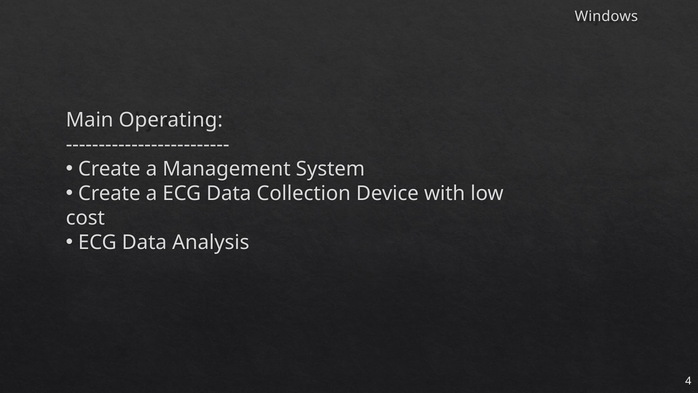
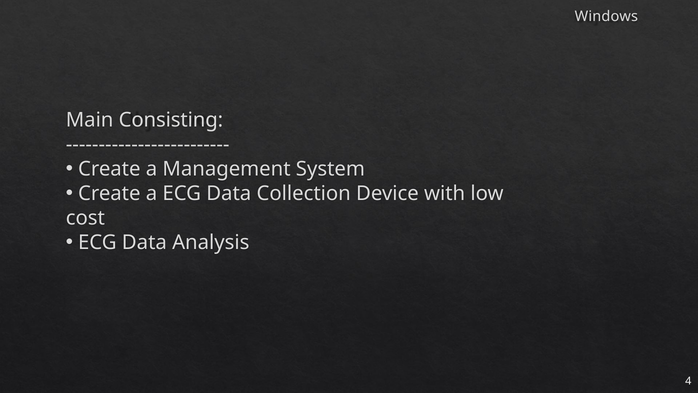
Operating: Operating -> Consisting (171, 120)
